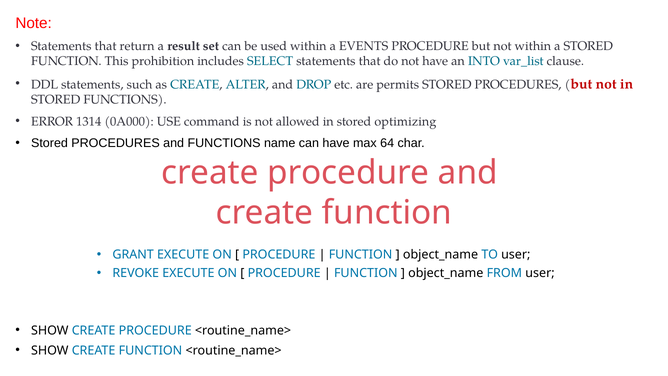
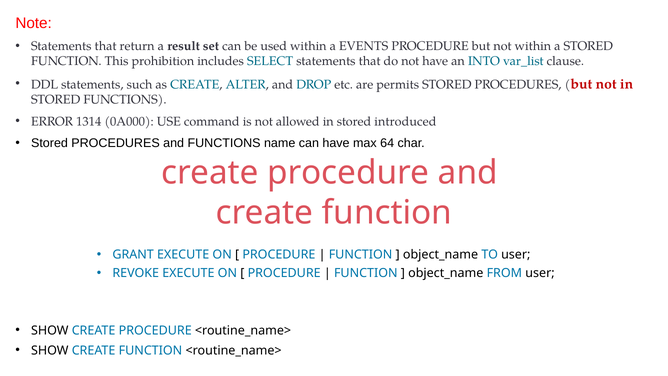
optimizing: optimizing -> introduced (405, 121)
